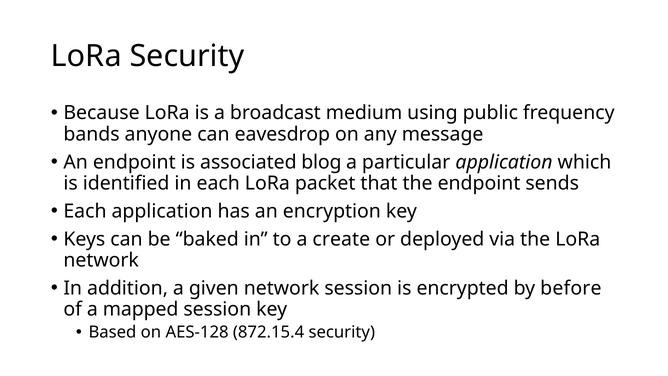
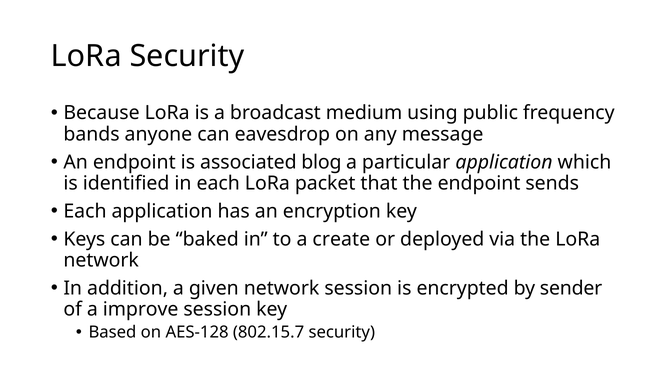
before: before -> sender (571, 288)
mapped: mapped -> improve (141, 309)
872.15.4: 872.15.4 -> 802.15.7 (269, 332)
